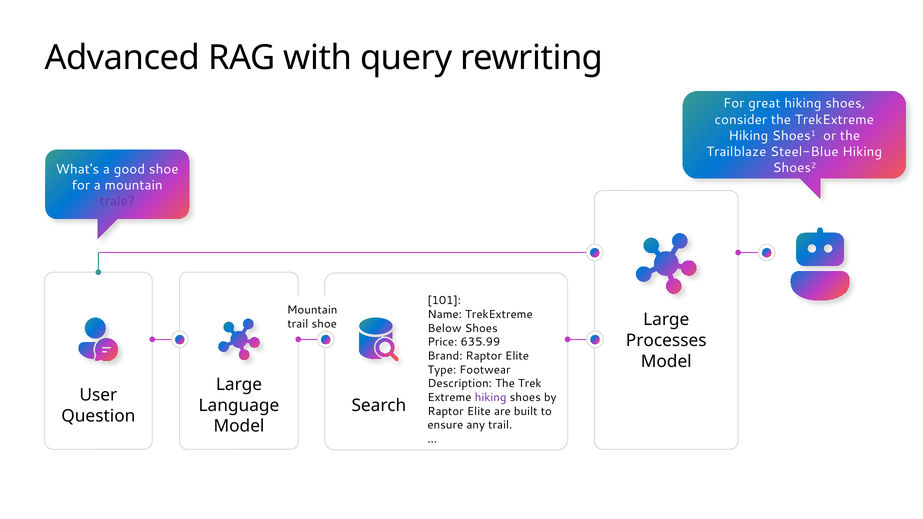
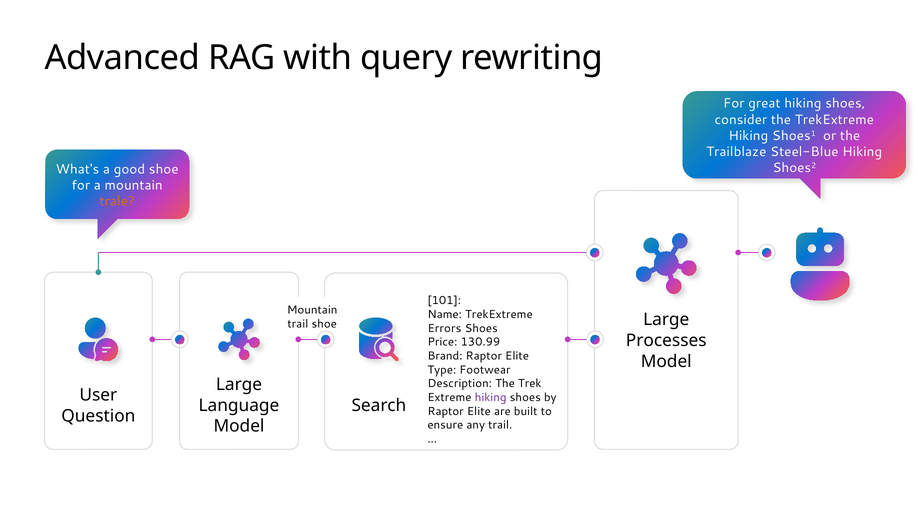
trale colour: purple -> orange (117, 201)
Below: Below -> Errors (444, 328)
635.99: 635.99 -> 130.99 (480, 342)
